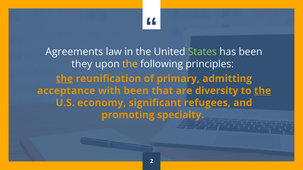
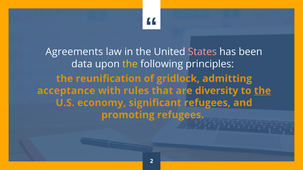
States colour: light green -> pink (202, 52)
they: they -> data (82, 64)
the underline: present -> none (65, 79)
primary: primary -> gridlock (178, 79)
with been: been -> rules (136, 91)
promoting specialty: specialty -> refugees (181, 115)
